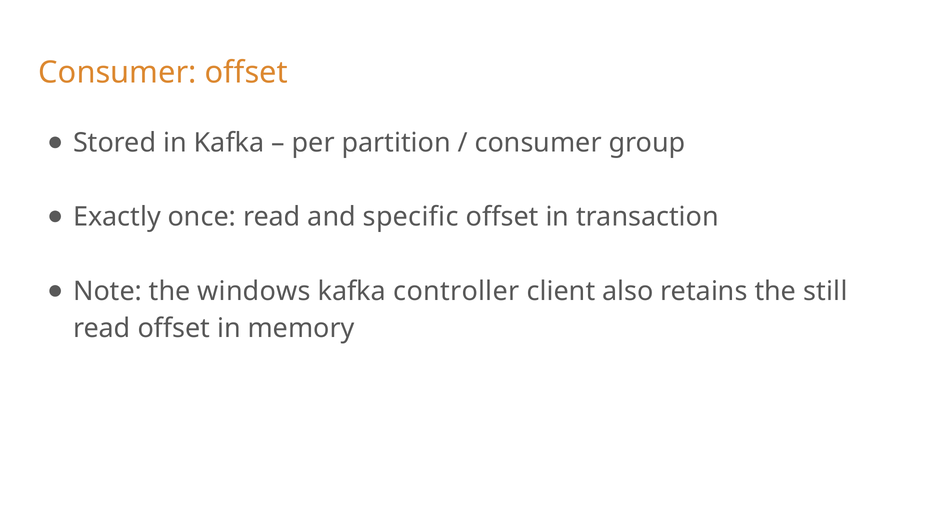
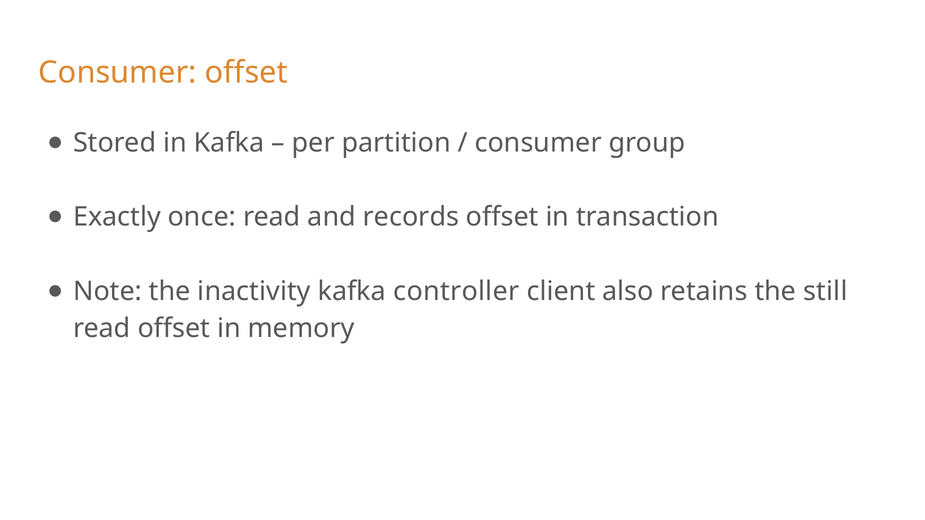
specific: specific -> records (411, 217)
windows: windows -> inactivity (254, 291)
